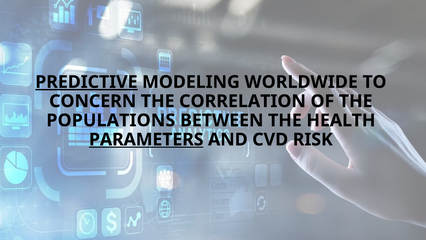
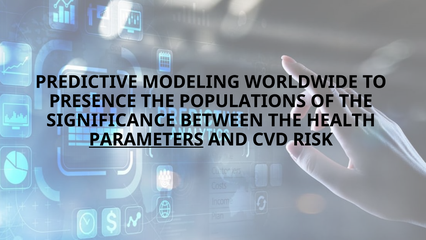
PREDICTIVE underline: present -> none (86, 82)
CONCERN: CONCERN -> PRESENCE (93, 101)
CORRELATION: CORRELATION -> POPULATIONS (243, 101)
POPULATIONS: POPULATIONS -> SIGNIFICANCE (111, 120)
